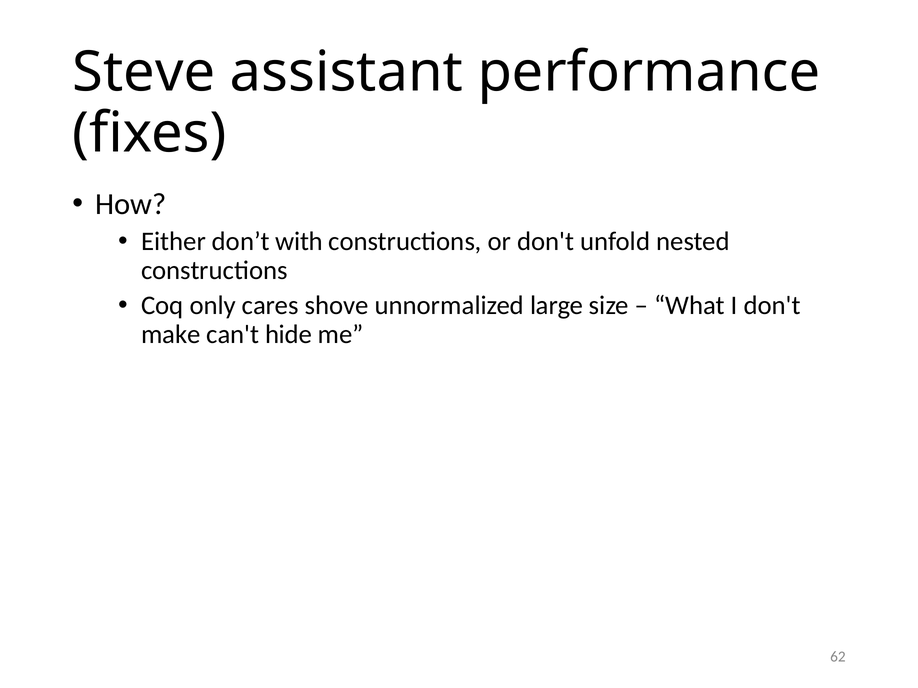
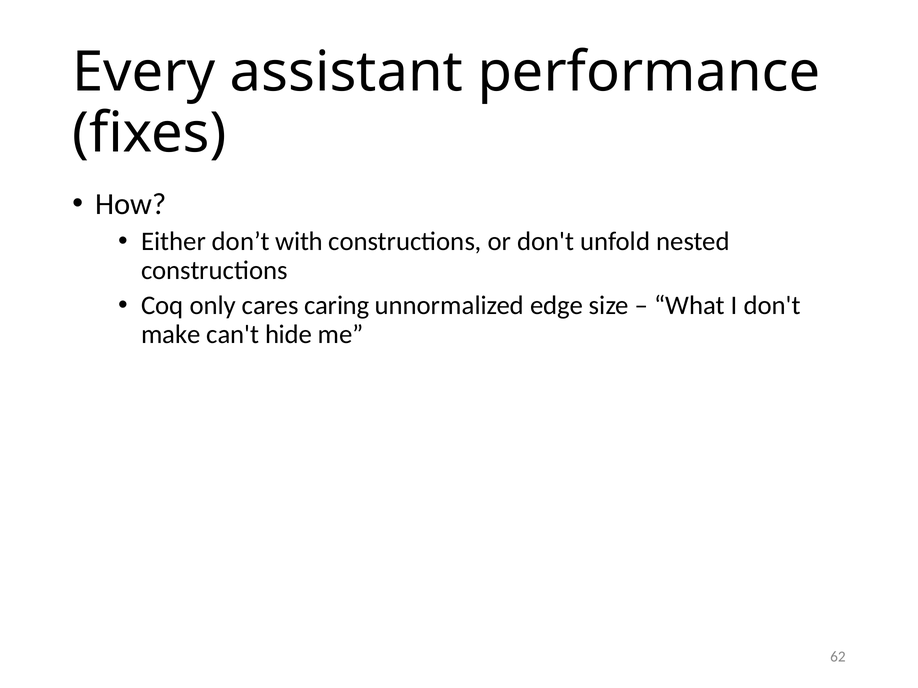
Steve: Steve -> Every (144, 73)
shove: shove -> caring (337, 306)
large: large -> edge (557, 306)
